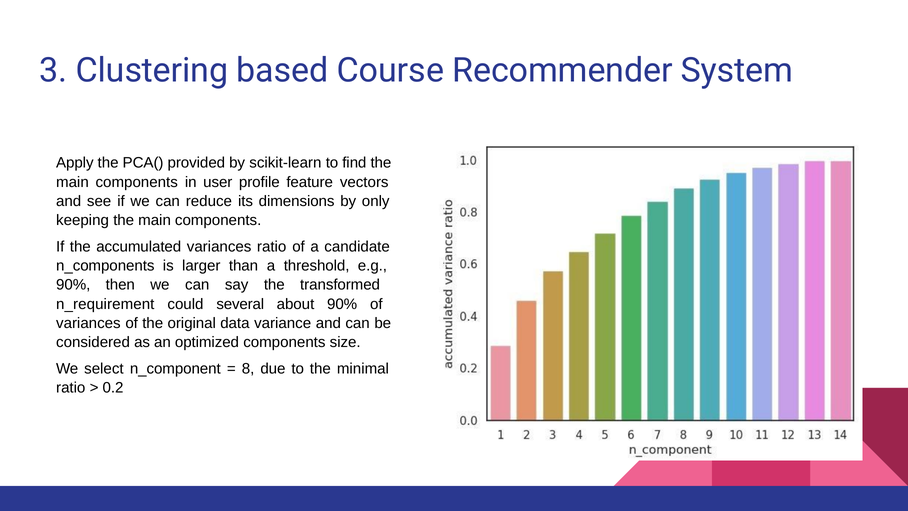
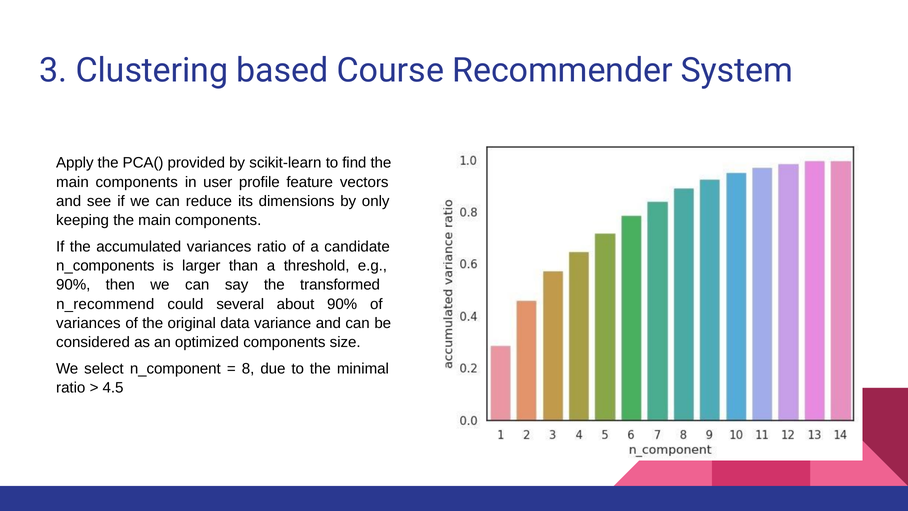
n_requirement: n_requirement -> n_recommend (105, 304)
0.2: 0.2 -> 4.5 (113, 388)
